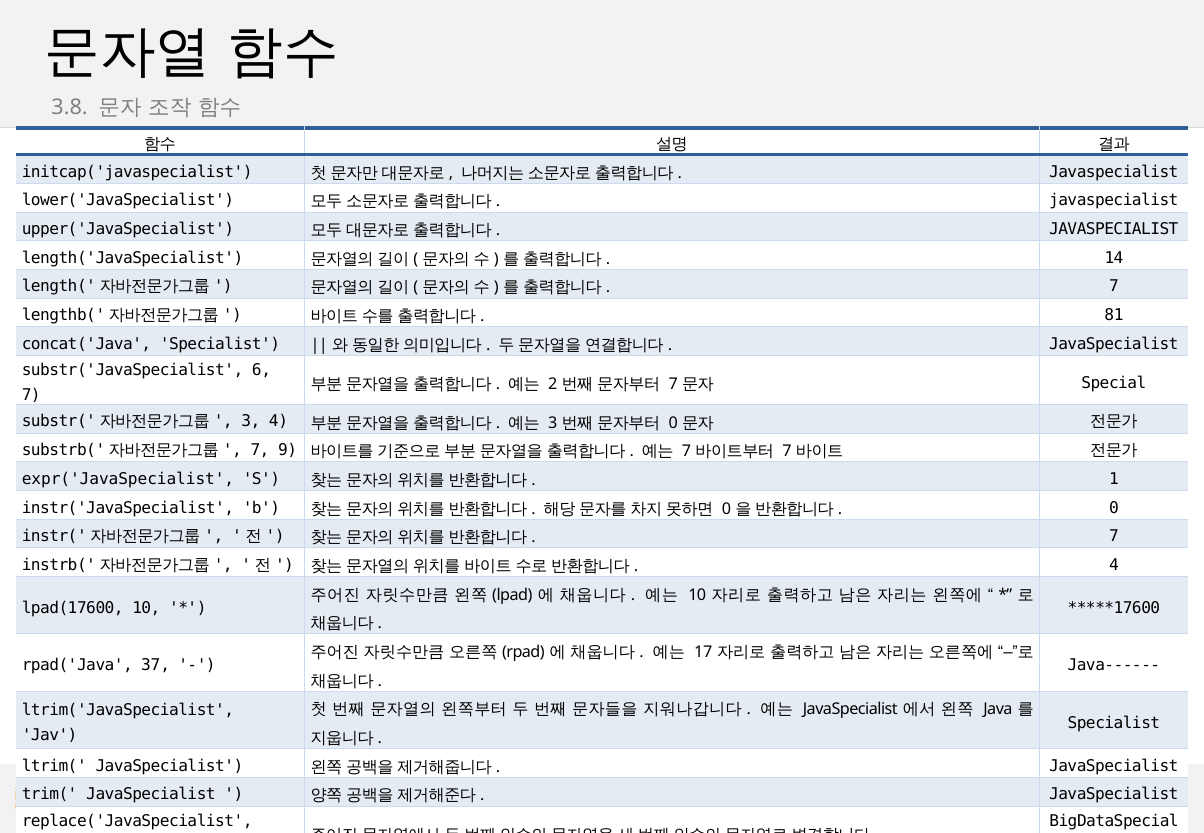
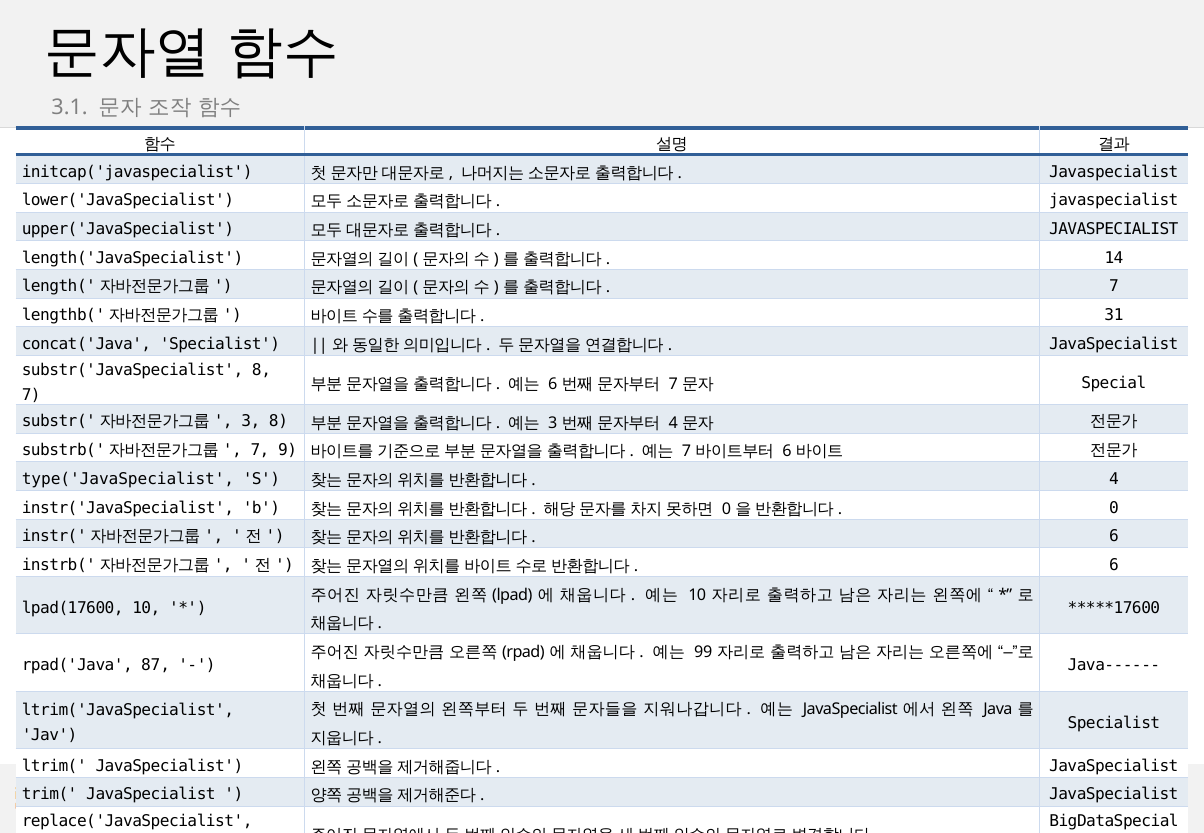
3.8: 3.8 -> 3.1 (70, 108)
81: 81 -> 31 (1114, 315)
substr('JavaSpecialist 6: 6 -> 8 (261, 371)
2: 2 -> 6 (553, 384)
3 4: 4 -> 8 (279, 422)
0: 0 -> 4 (673, 423)
7: 7 -> 6 (787, 452)
expr('JavaSpecialist: expr('JavaSpecialist -> type('JavaSpecialist (128, 479)
1: 1 -> 4 (1114, 479)
7: 7 -> 6 (1114, 537)
4: 4 -> 6 (1114, 565)
17: 17 -> 99 (703, 653)
37: 37 -> 87 (156, 666)
